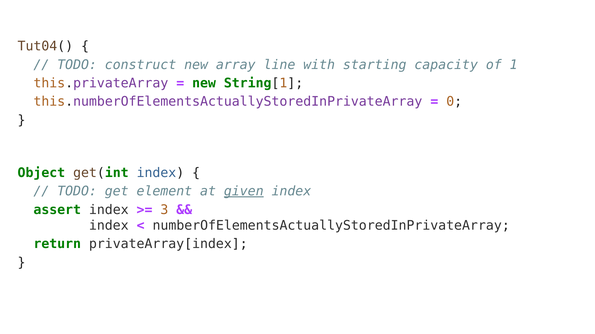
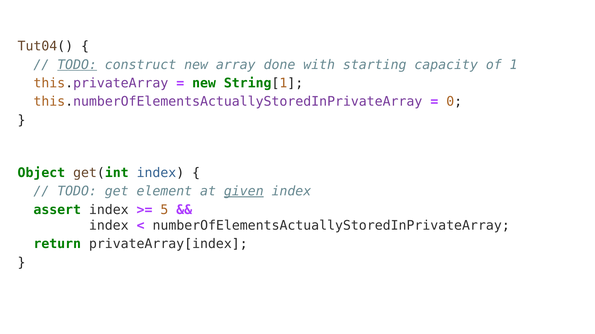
TODO underline: none -> present (77, 65)
line: line -> done (279, 65)
3: 3 -> 5 (164, 210)
